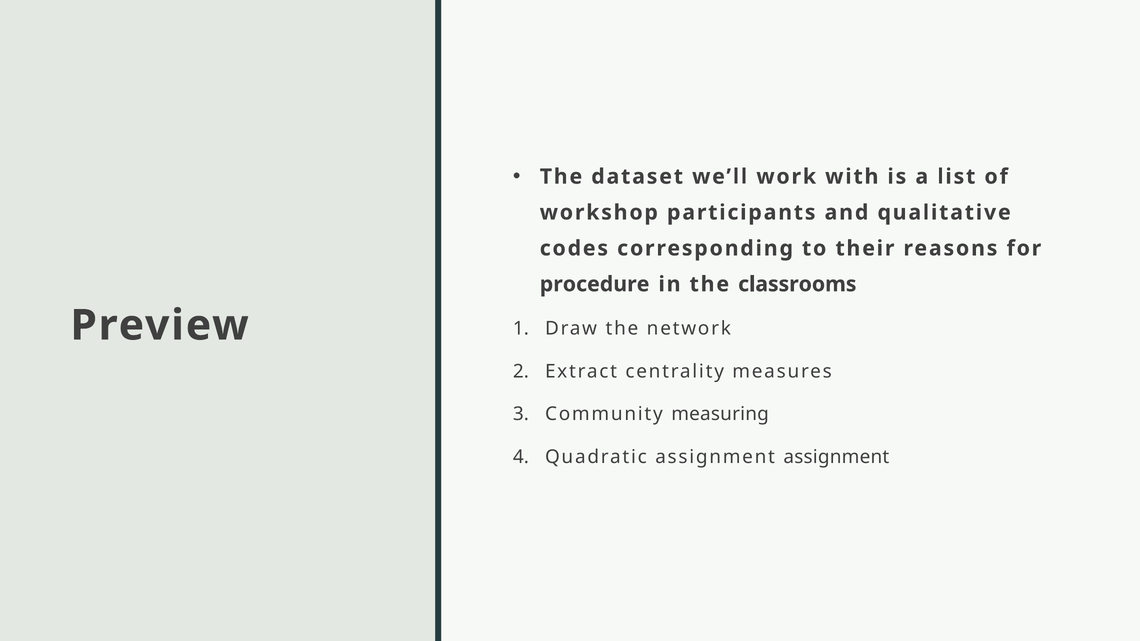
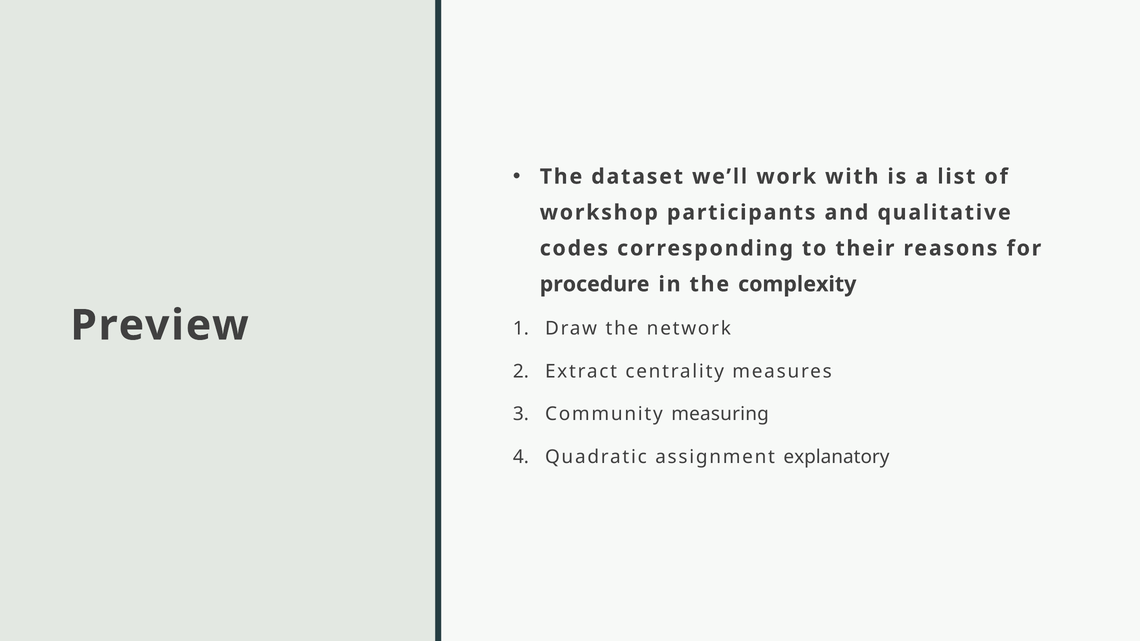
classrooms: classrooms -> complexity (797, 284)
assignment assignment: assignment -> explanatory (836, 457)
